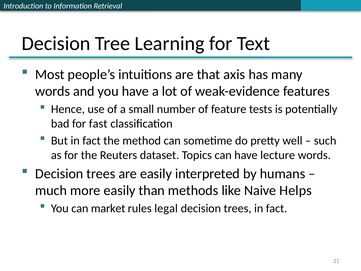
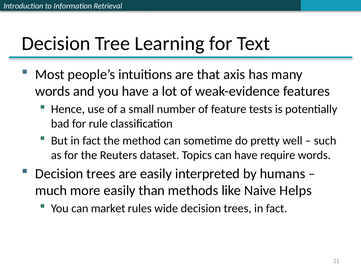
fast: fast -> rule (98, 124)
lecture: lecture -> require (278, 155)
legal: legal -> wide (166, 208)
